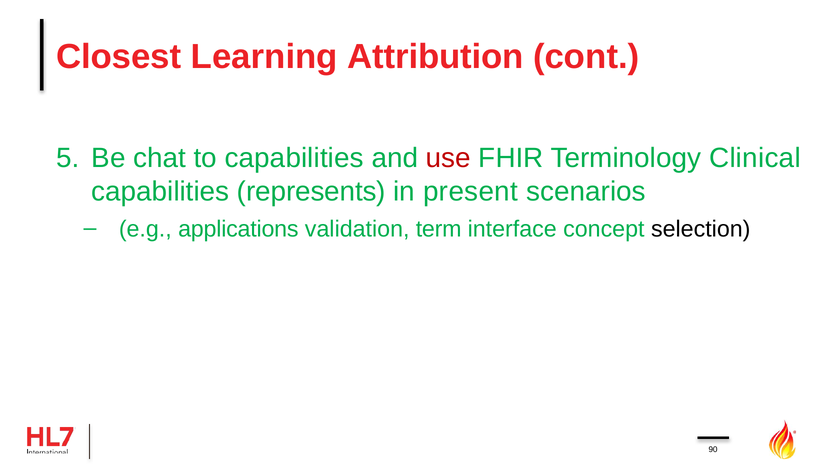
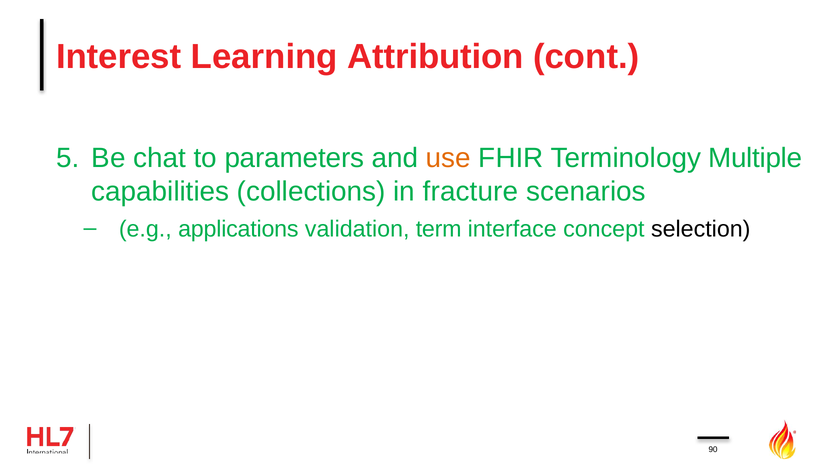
Closest: Closest -> Interest (119, 57)
to capabilities: capabilities -> parameters (294, 158)
use colour: red -> orange (448, 158)
Clinical: Clinical -> Multiple (755, 158)
represents: represents -> collections (311, 192)
present: present -> fracture (471, 192)
